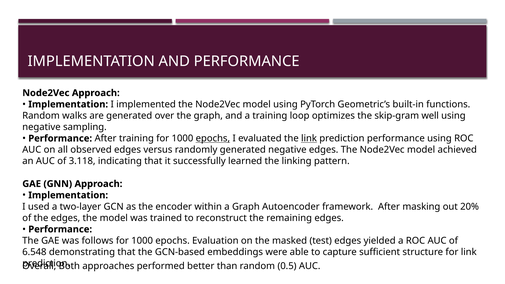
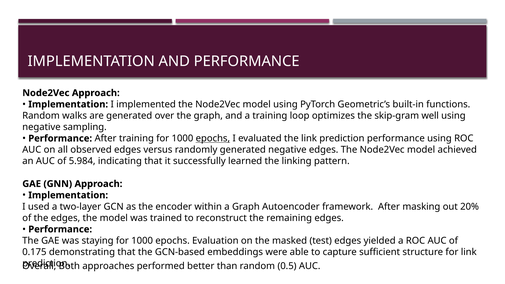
link underline: present -> none (309, 138)
3.118: 3.118 -> 5.984 (82, 161)
follows: follows -> staying (98, 241)
6.548: 6.548 -> 0.175 (34, 252)
